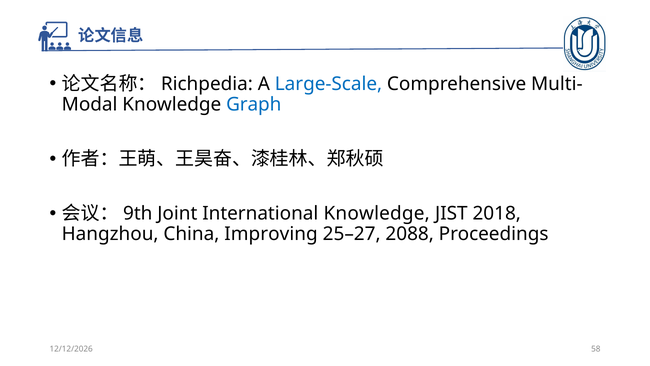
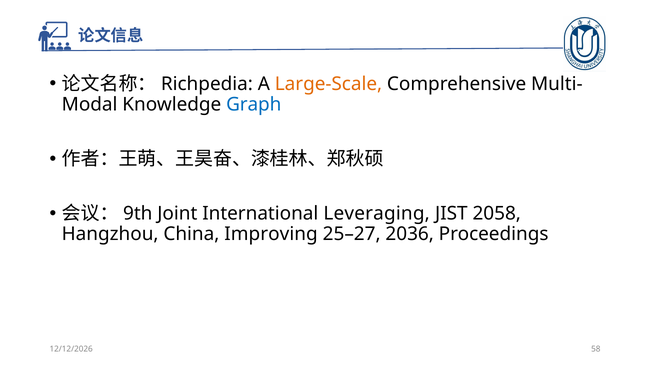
Large-Scale colour: blue -> orange (328, 84)
International Knowledge: Knowledge -> Leveraging (377, 213)
2018: 2018 -> 2058 (497, 213)
2088: 2088 -> 2036 (410, 234)
